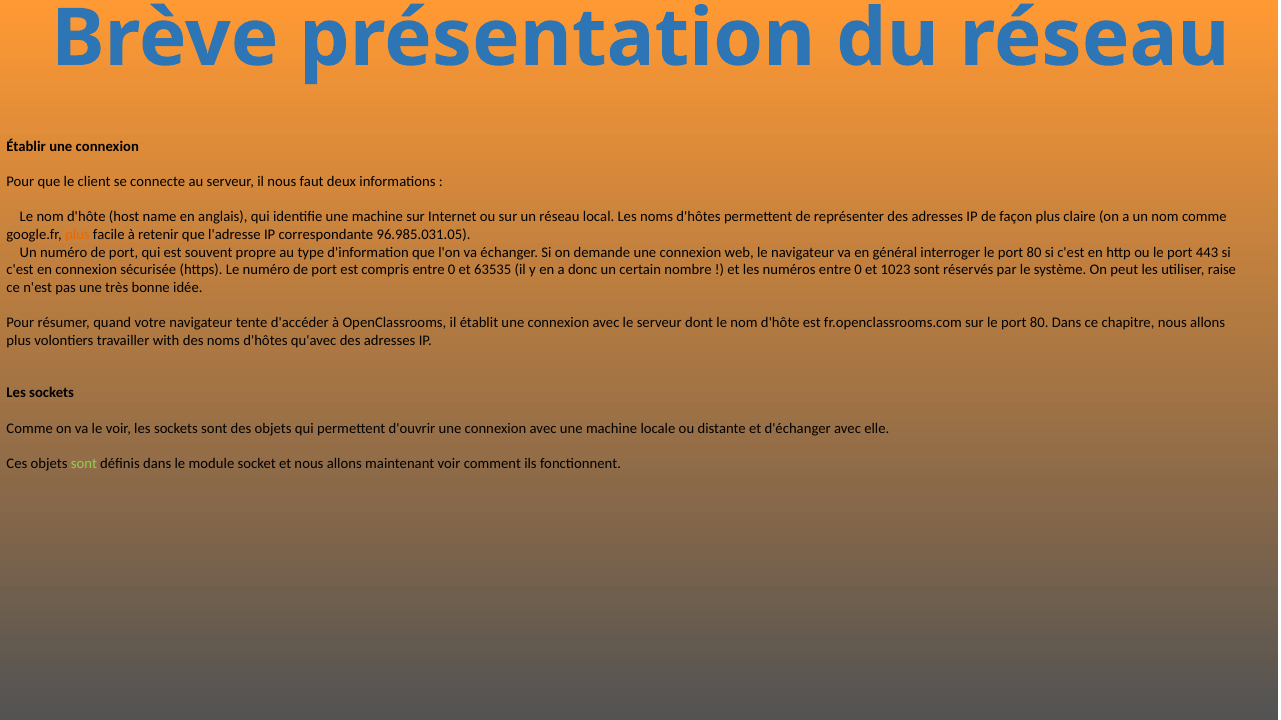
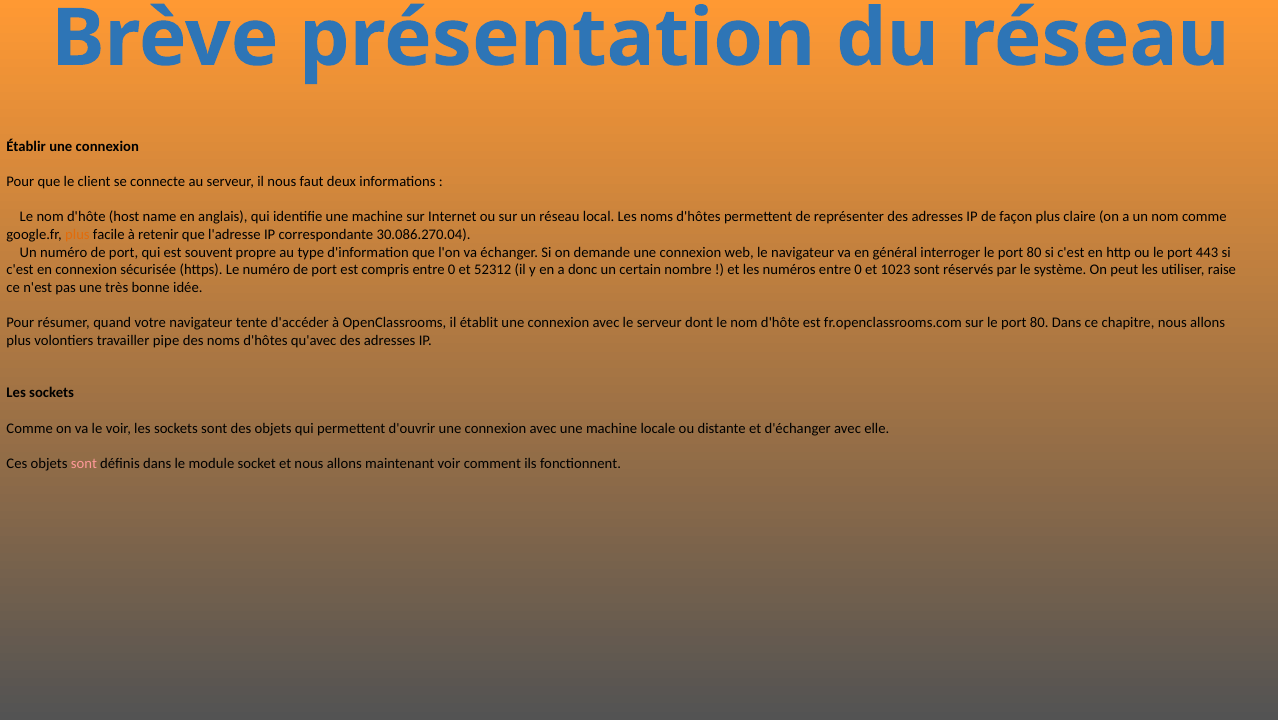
96.985.031.05: 96.985.031.05 -> 30.086.270.04 (424, 235)
63535: 63535 -> 52312 (493, 270)
with: with -> pipe (166, 340)
sont colour: light green -> pink (84, 464)
